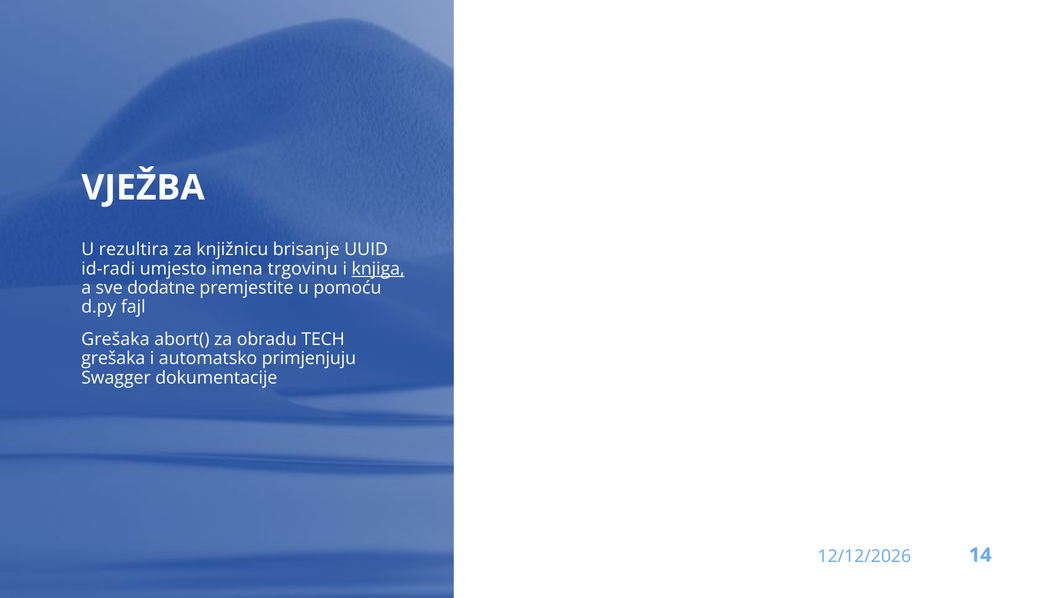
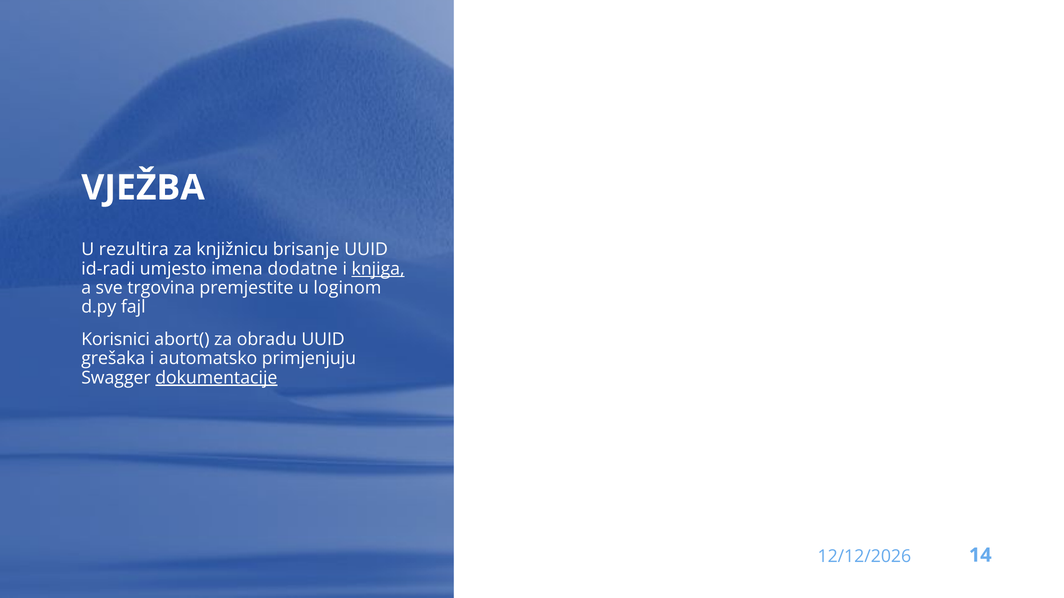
trgovinu: trgovinu -> dodatne (303, 269)
dodatne: dodatne -> trgovina (161, 288)
pomoću: pomoću -> loginom (347, 288)
Grešaka: Grešaka -> Korisnici (116, 340)
obradu TECH: TECH -> UUID (323, 340)
dokumentacije underline: none -> present (216, 378)
